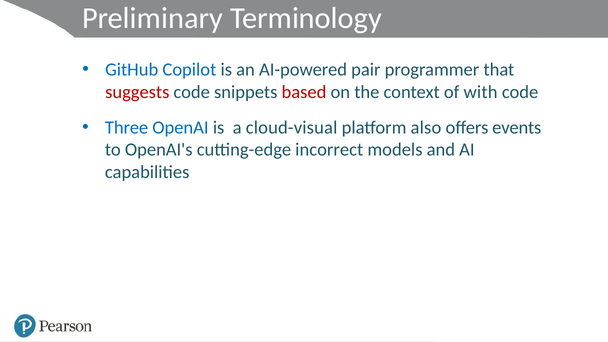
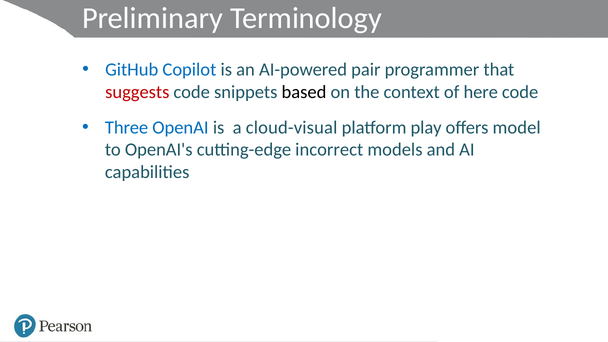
based colour: red -> black (304, 92)
with: with -> here (481, 92)
also: also -> play (426, 127)
events: events -> model (517, 127)
